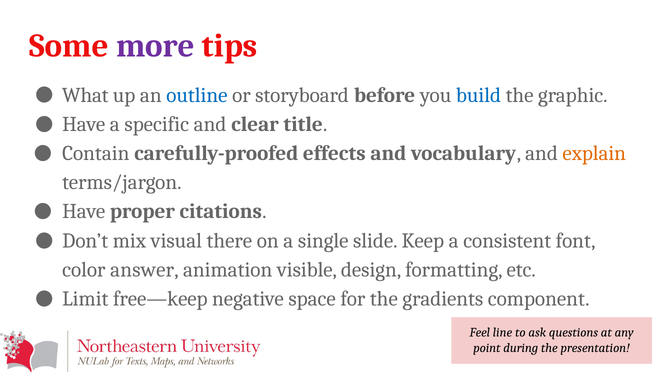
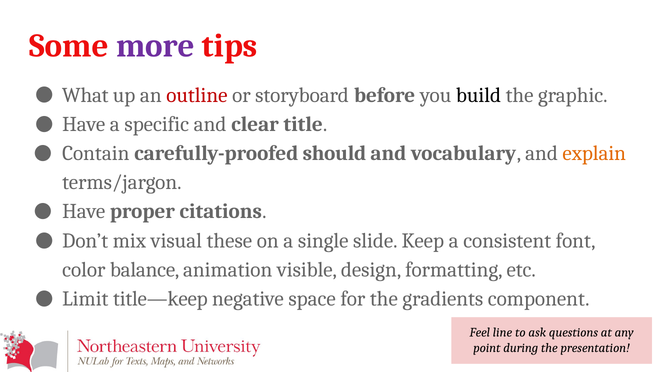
outline colour: blue -> red (197, 95)
build colour: blue -> black (478, 95)
effects: effects -> should (334, 153)
there: there -> these (229, 241)
answer: answer -> balance (145, 270)
free—keep: free—keep -> title—keep (160, 299)
